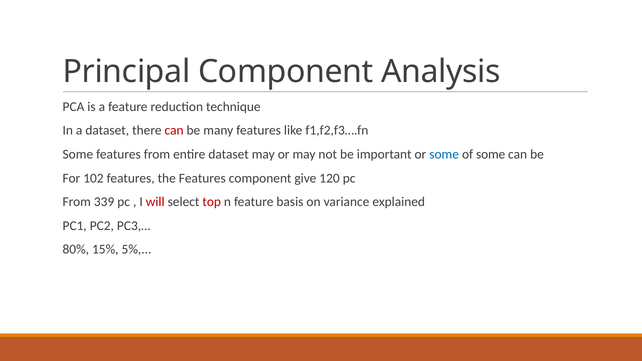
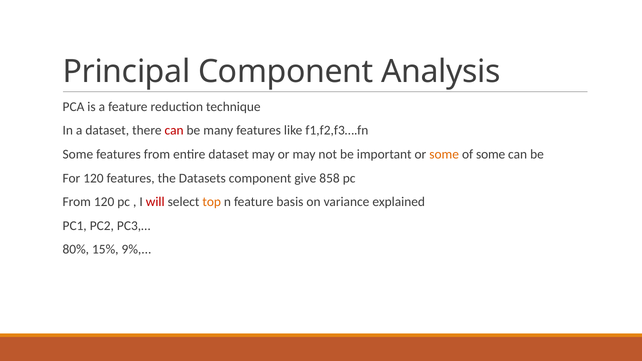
some colour: blue -> orange (444, 154)
For 102: 102 -> 120 (93, 178)
the Features: Features -> Datasets (202, 178)
120: 120 -> 858 (330, 178)
From 339: 339 -> 120 (104, 202)
top colour: red -> orange (212, 202)
5%: 5% -> 9% (137, 250)
